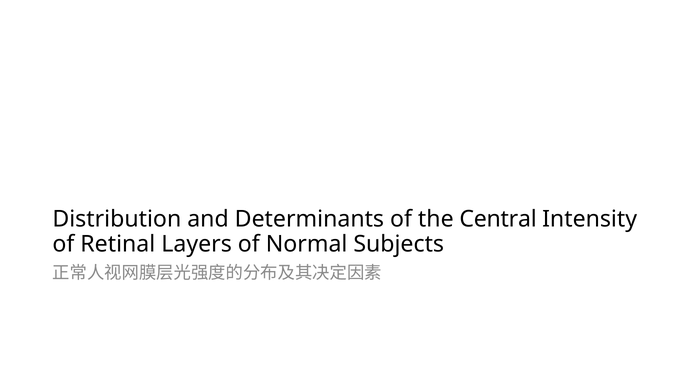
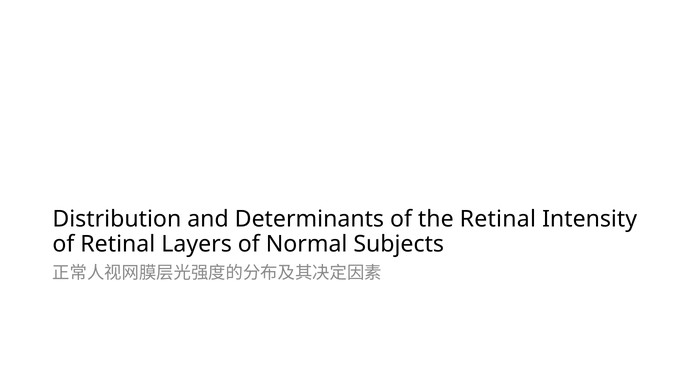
the Central: Central -> Retinal (498, 219)
